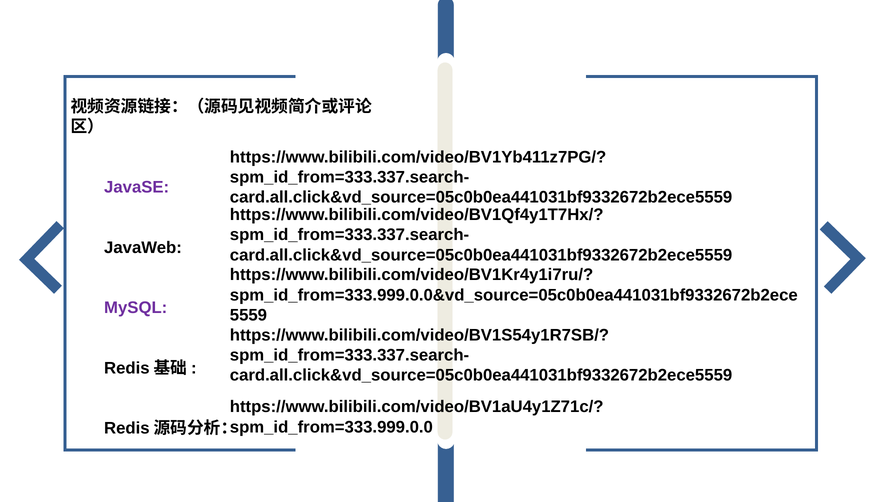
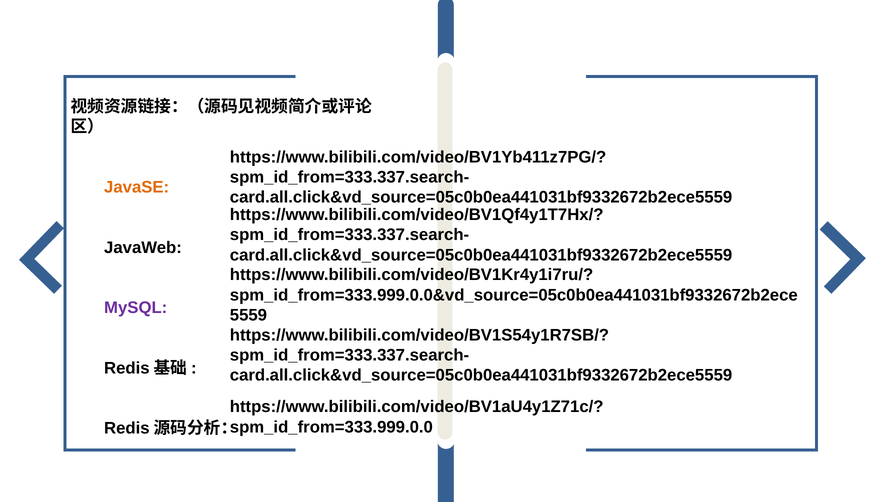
JavaSE colour: purple -> orange (137, 187)
